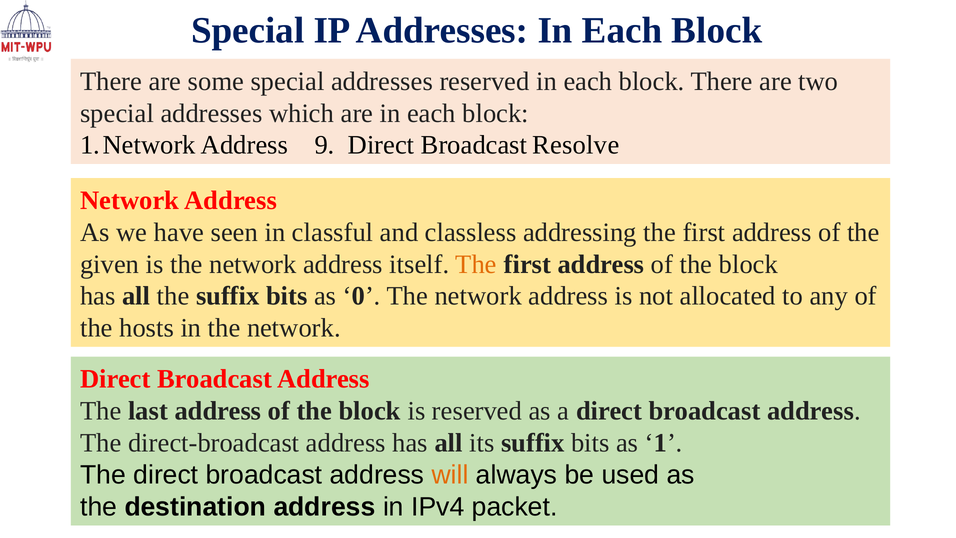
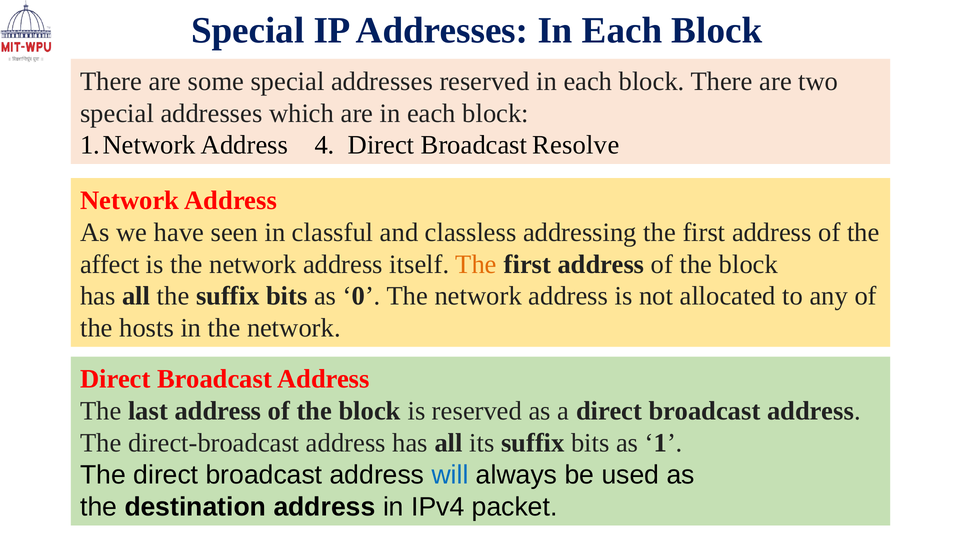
9: 9 -> 4 (325, 145)
given: given -> affect (110, 264)
will colour: orange -> blue (450, 475)
